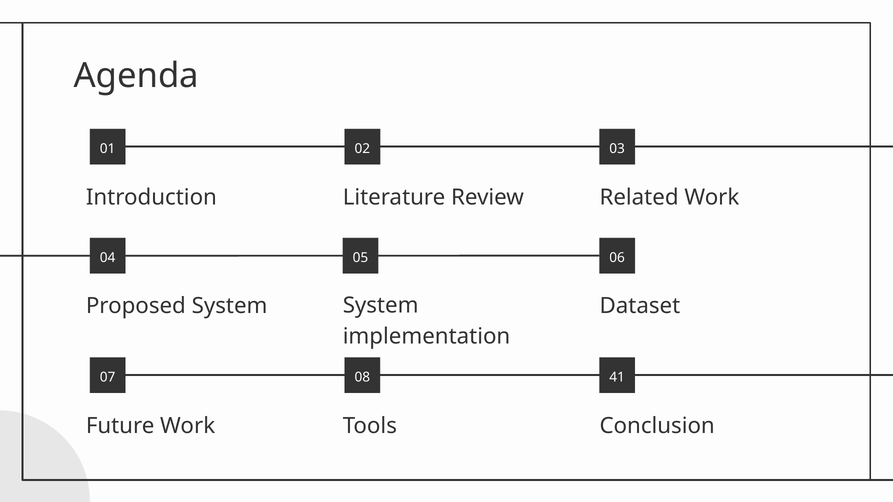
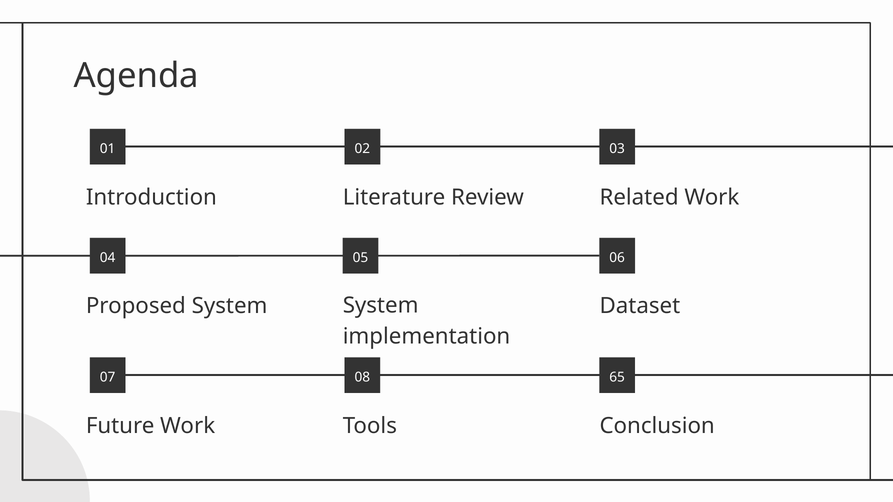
41: 41 -> 65 (617, 378)
